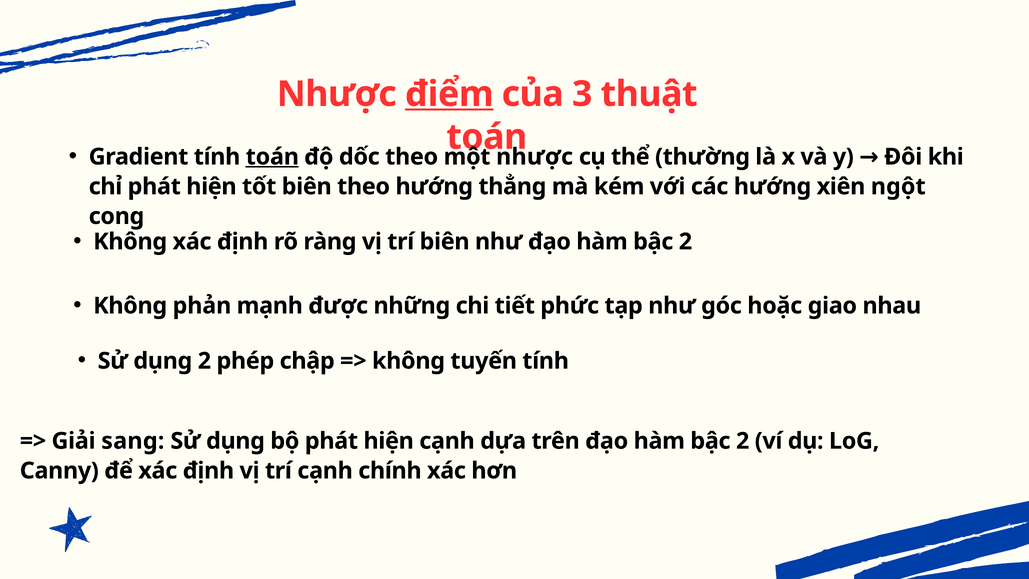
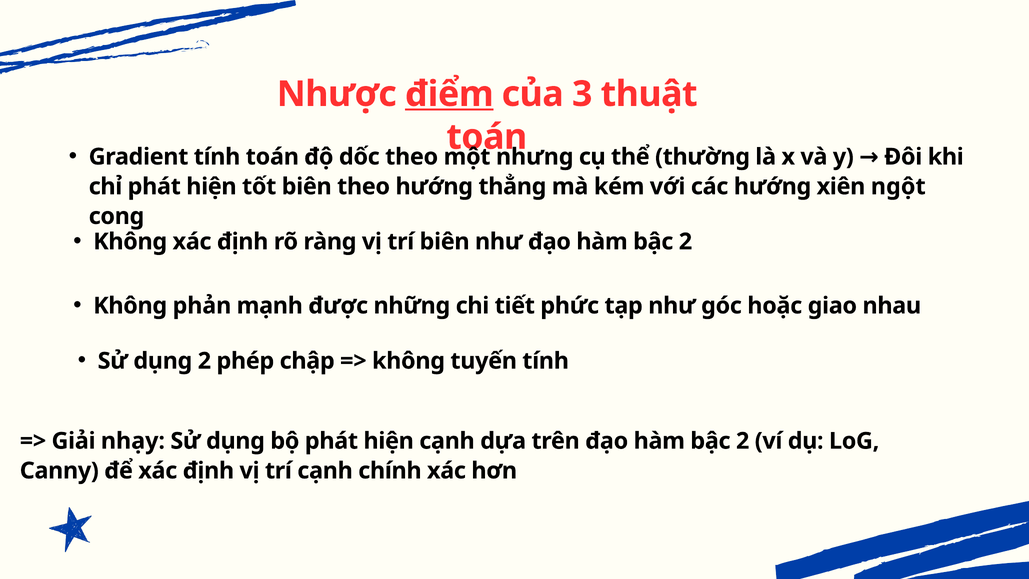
toán underline: present -> none (272, 157)
nhược: nhược -> nhưng (535, 157)
sang: sang -> nhạy (133, 441)
